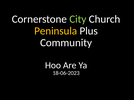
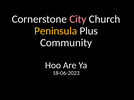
City colour: light green -> pink (78, 19)
